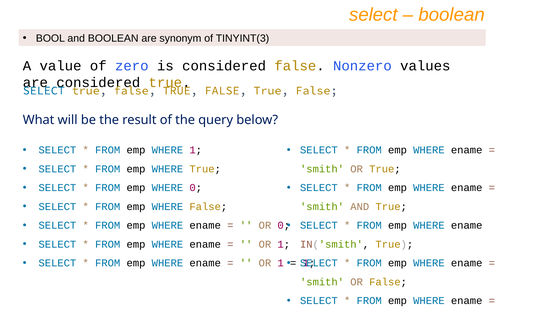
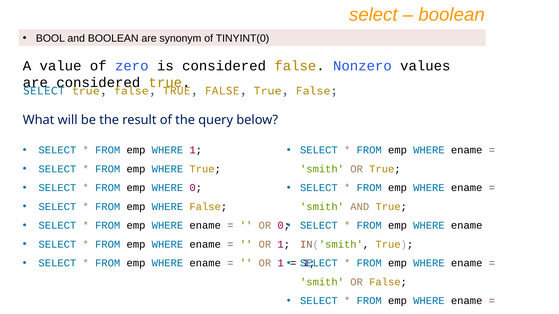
TINYINT(3: TINYINT(3 -> TINYINT(0 (242, 38)
